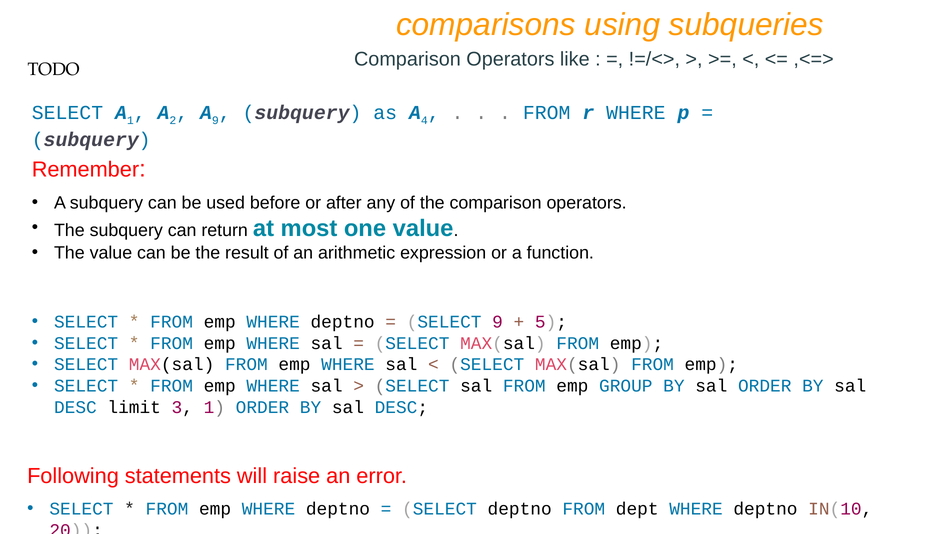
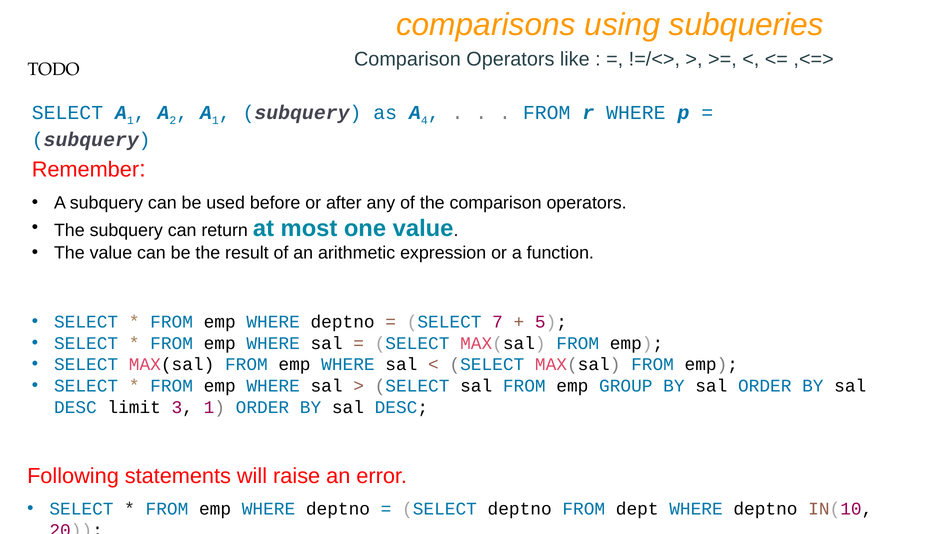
9: 9 -> 1 (215, 120)
SELECT 9: 9 -> 7 (498, 322)
